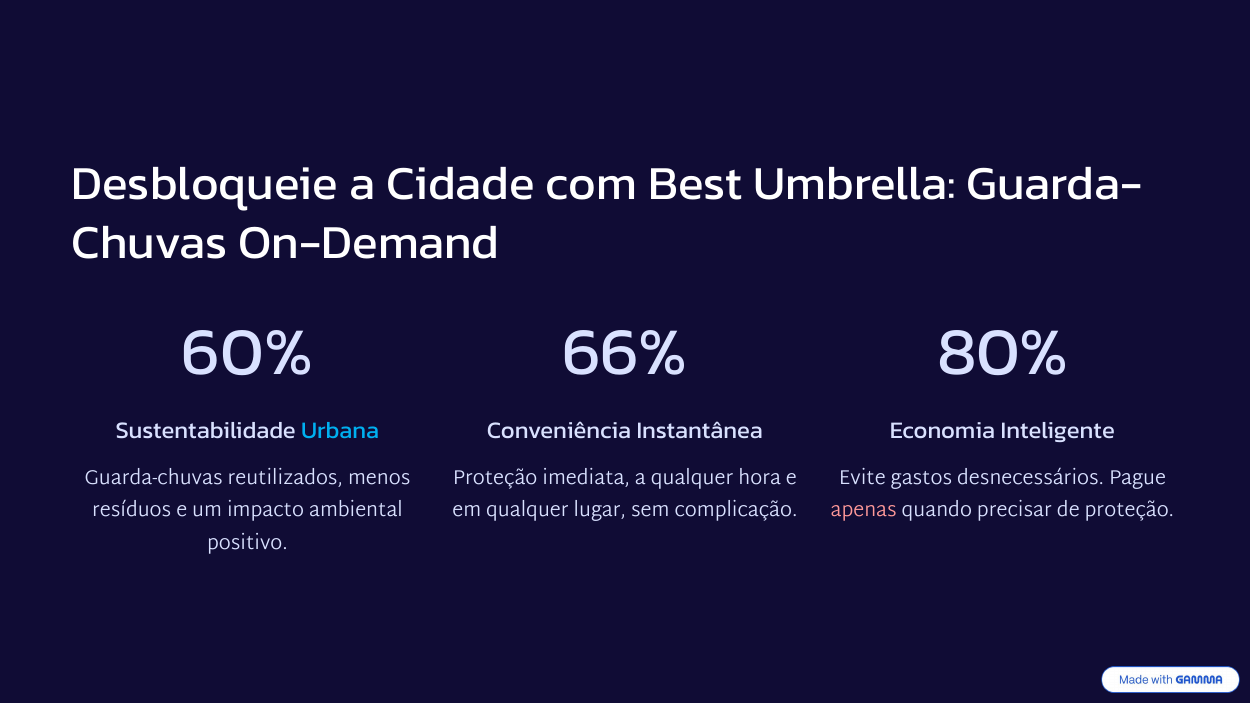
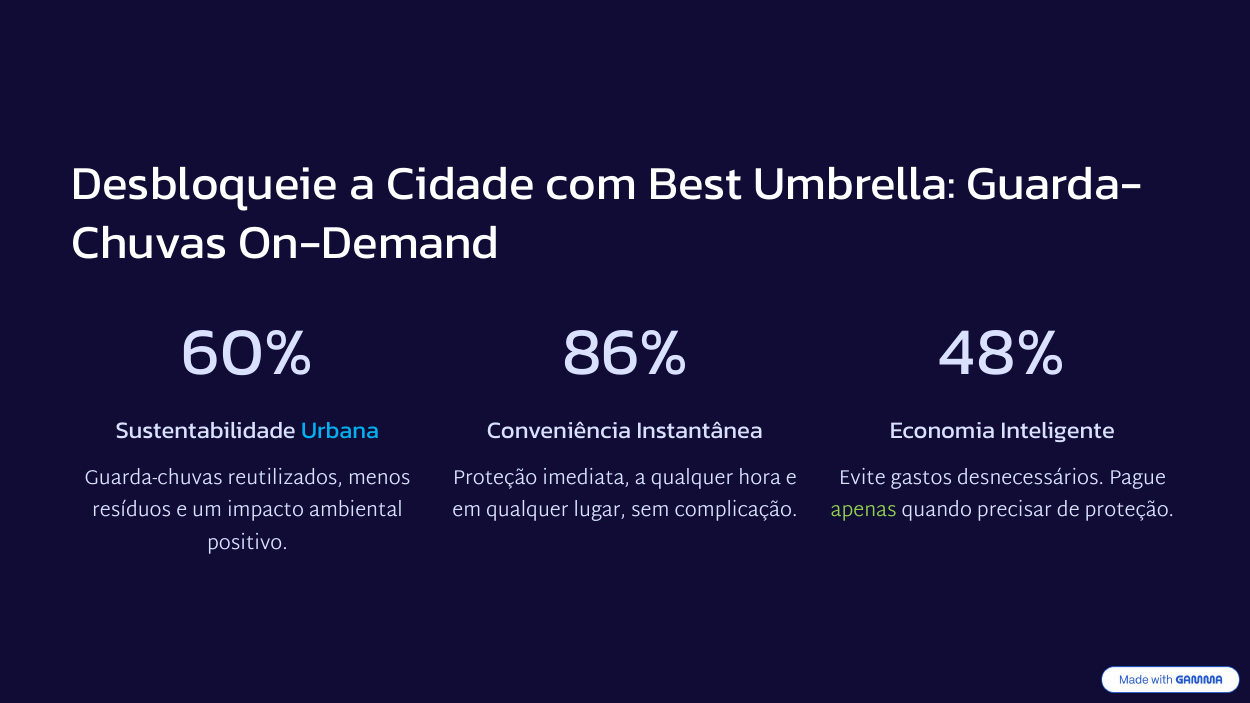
66%: 66% -> 86% (625, 352)
80%: 80% -> 48% (1002, 352)
apenas colour: pink -> light green (864, 510)
